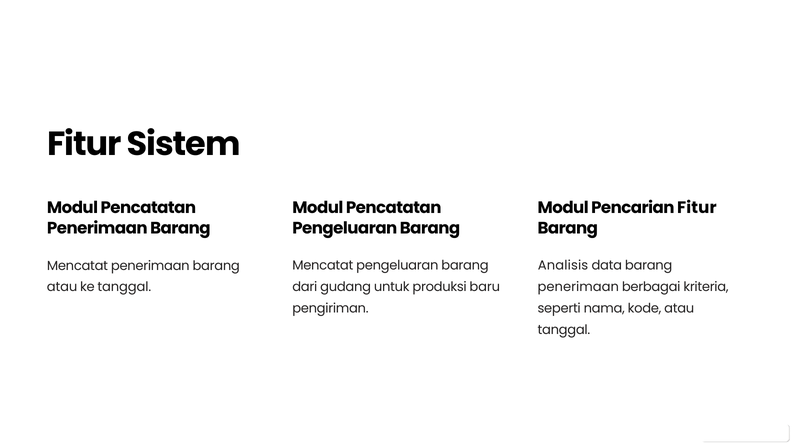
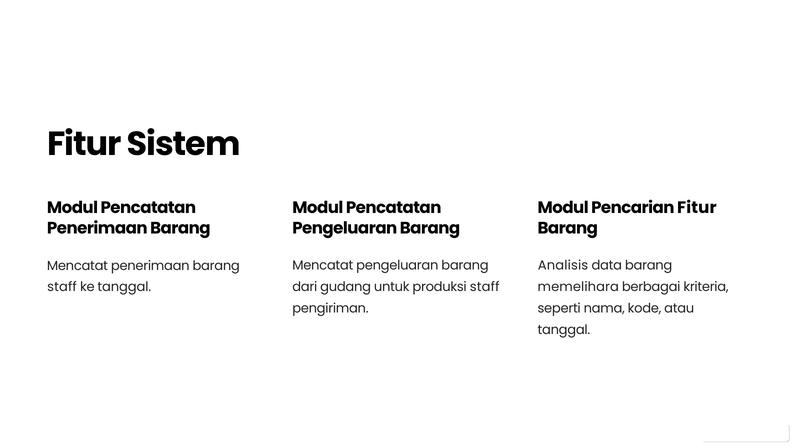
atau: atau -> staff (62, 287)
produksi baru: baru -> staff (485, 287)
penerimaan: penerimaan -> memelihara (578, 287)
